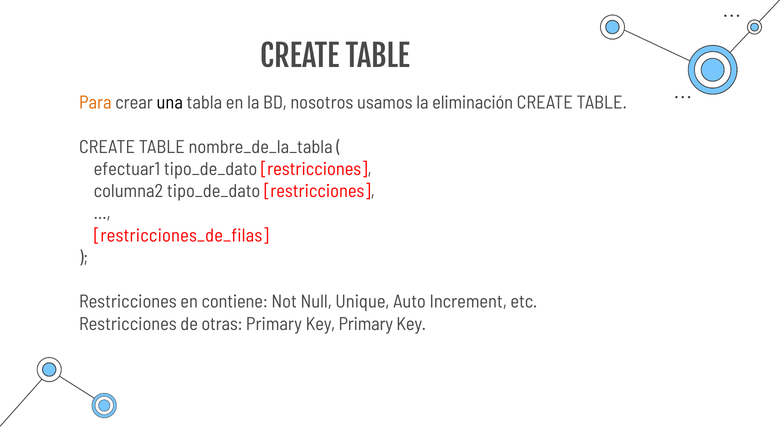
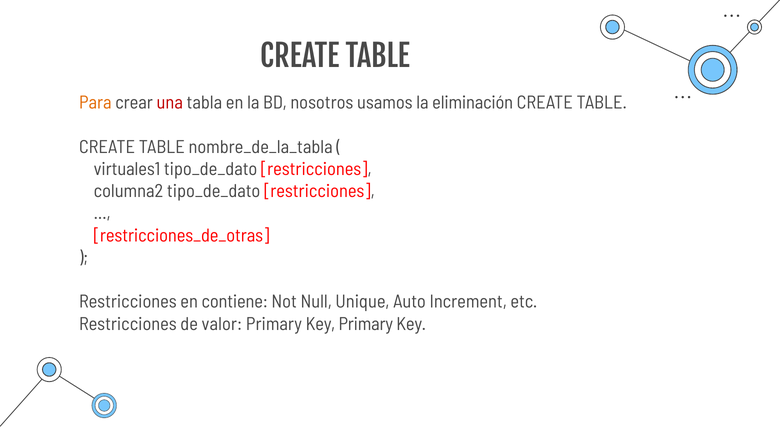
una colour: black -> red (170, 103)
efectuar1: efectuar1 -> virtuales1 (127, 169)
restricciones_de_filas: restricciones_de_filas -> restricciones_de_otras (181, 235)
otras: otras -> valor (222, 324)
